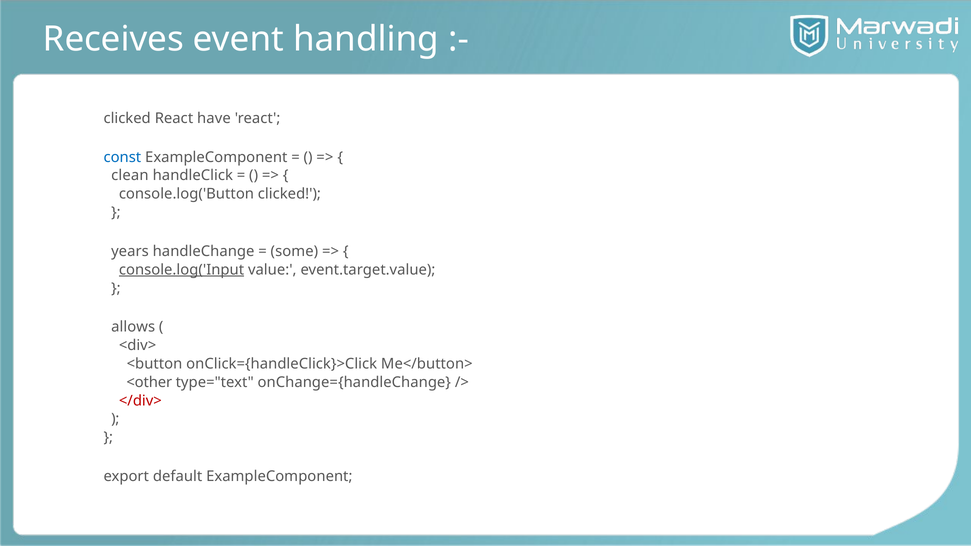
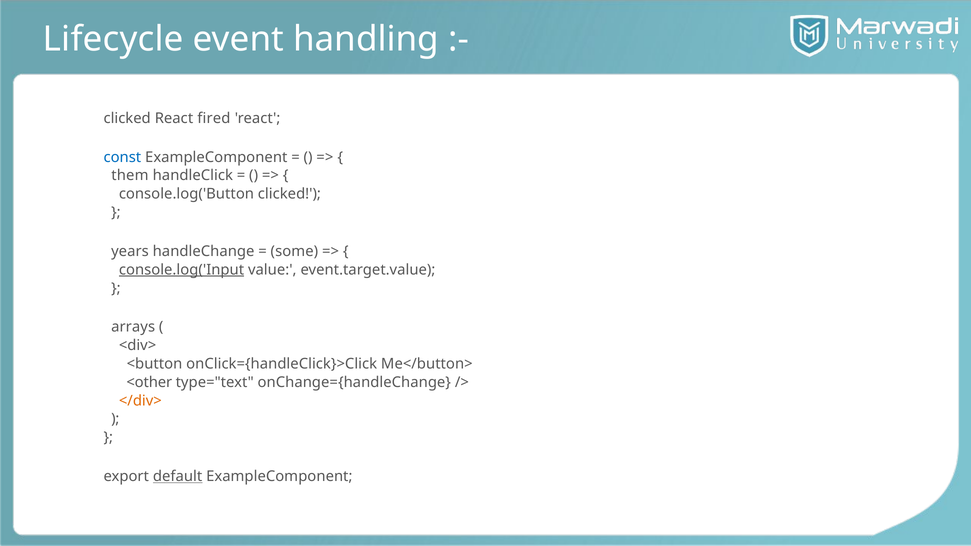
Receives: Receives -> Lifecycle (113, 39)
have: have -> fired (214, 118)
clean: clean -> them (130, 176)
allows: allows -> arrays (133, 327)
</div> colour: red -> orange (140, 401)
default underline: none -> present (178, 477)
